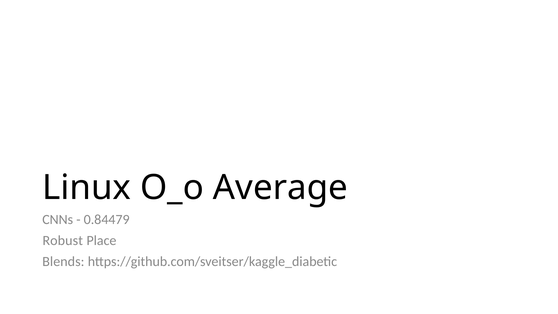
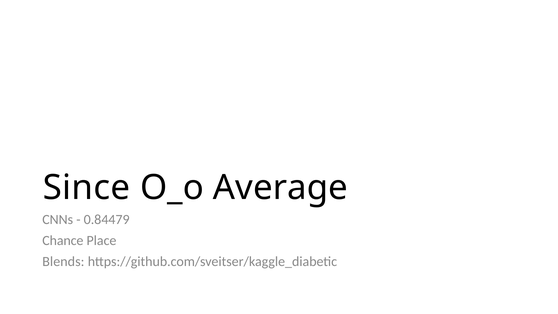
Linux: Linux -> Since (86, 188)
Robust: Robust -> Chance (63, 240)
